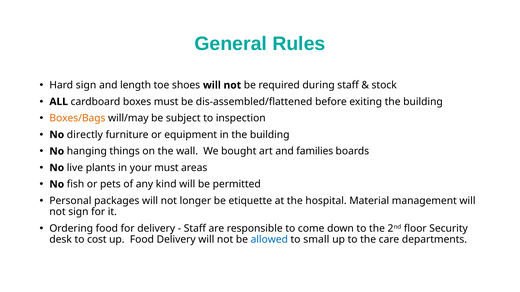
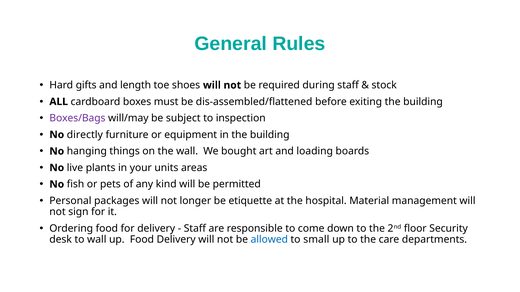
Hard sign: sign -> gifts (86, 85)
Boxes/Bags colour: orange -> purple (77, 118)
families: families -> loading (315, 151)
your must: must -> units (166, 168)
to cost: cost -> wall (97, 240)
